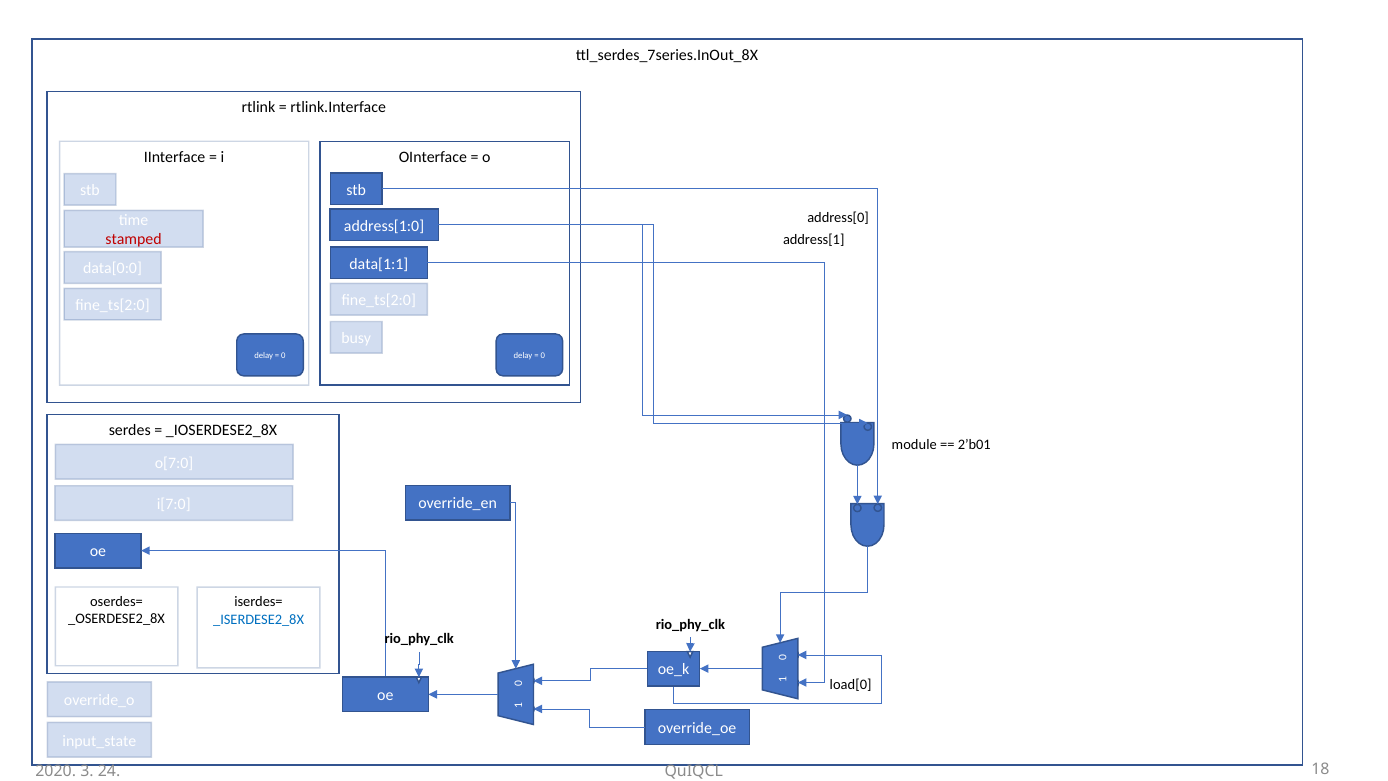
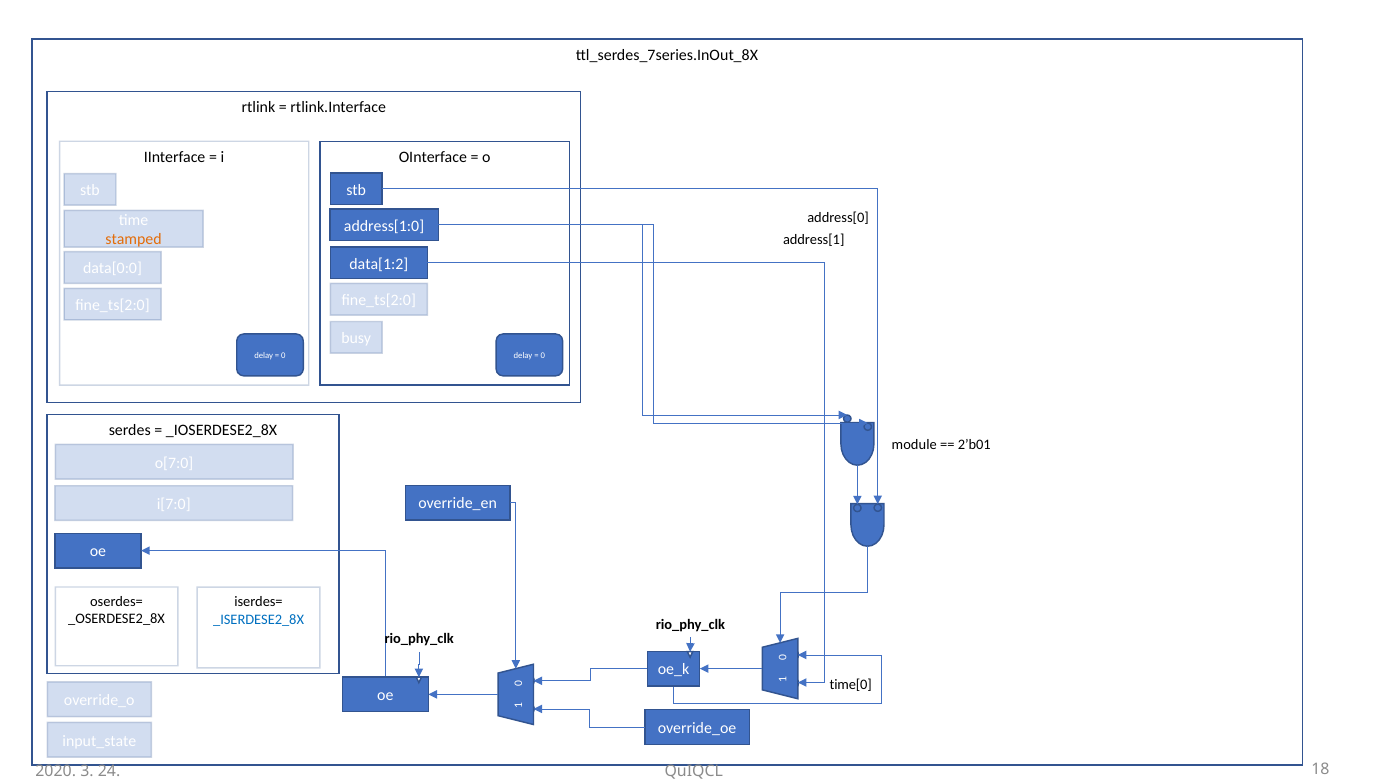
stamped colour: red -> orange (134, 239)
data[1:1: data[1:1 -> data[1:2 (379, 264)
load[0: load[0 -> time[0 (851, 685)
